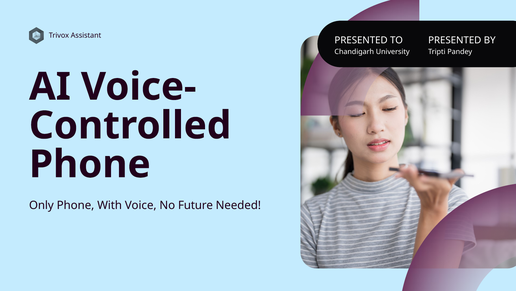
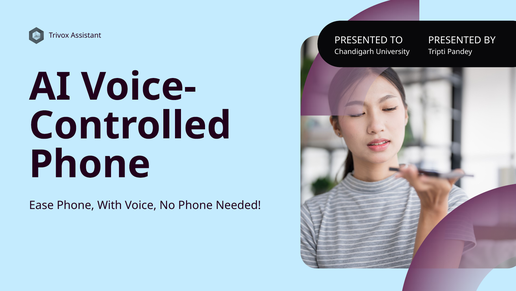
Only: Only -> Ease (41, 205)
No Future: Future -> Phone (195, 205)
